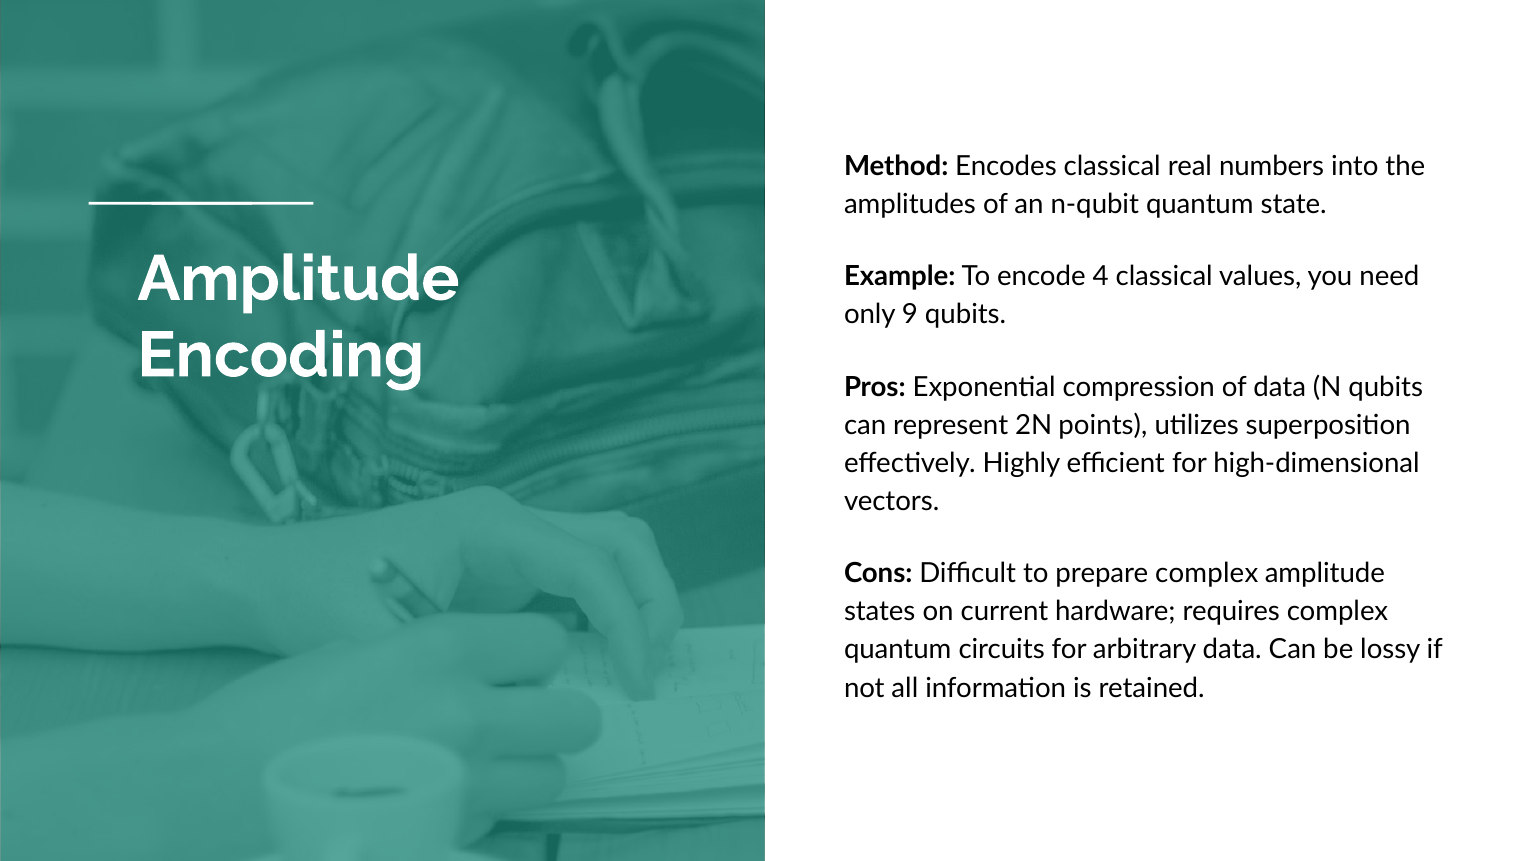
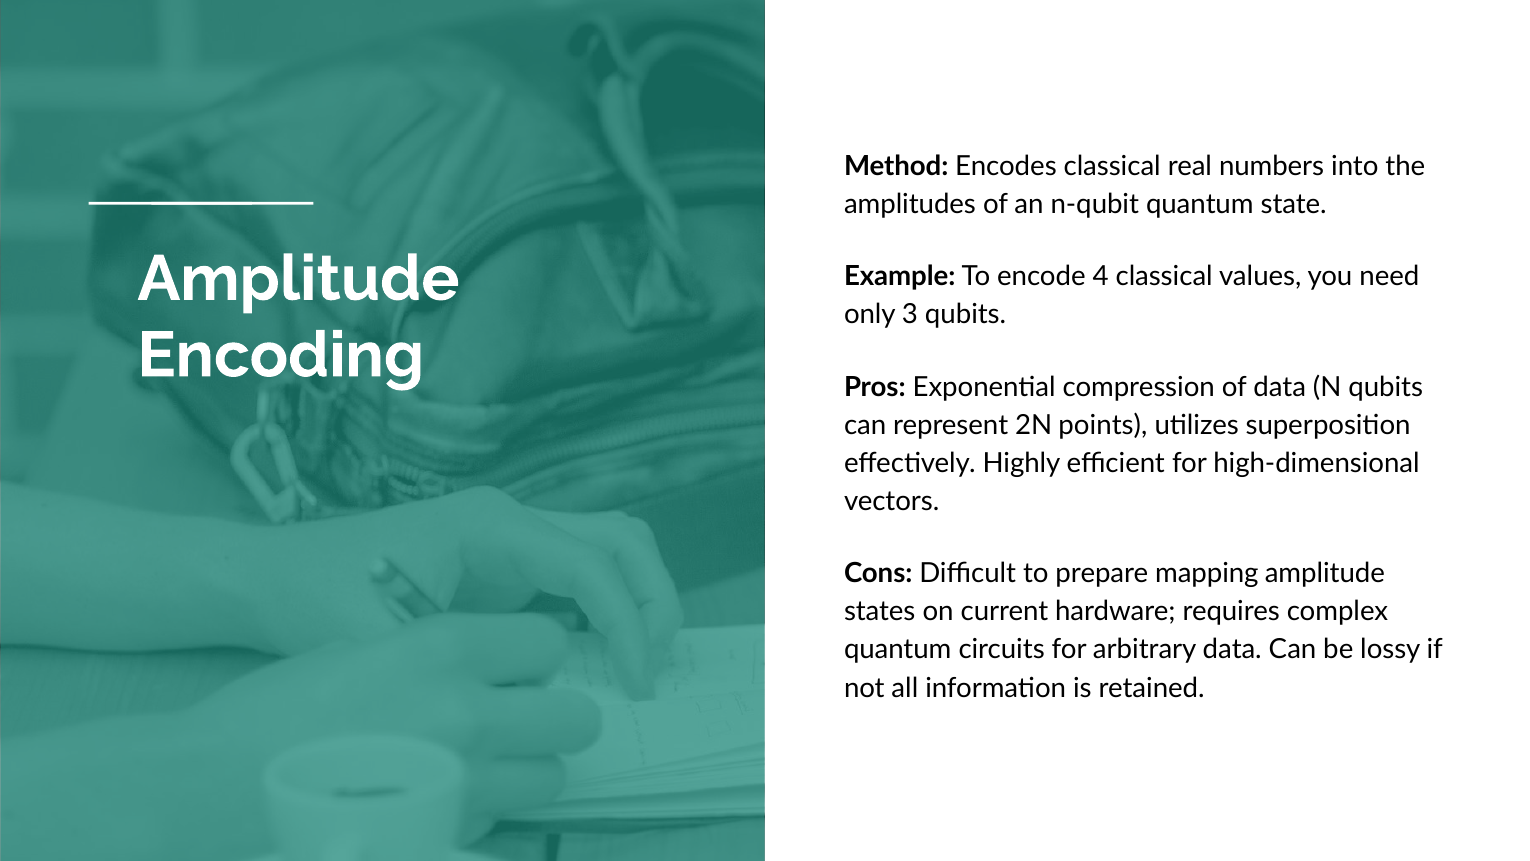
9: 9 -> 3 (910, 315)
prepare complex: complex -> mapping (1207, 573)
